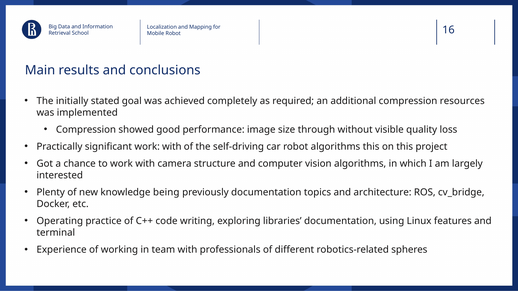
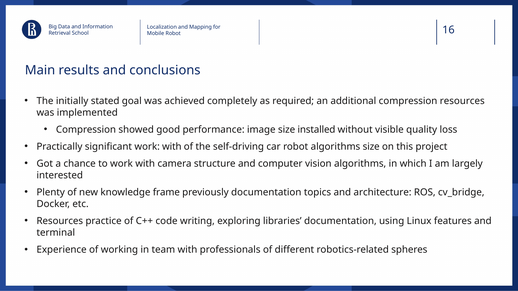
through: through -> installed (316, 130)
algorithms this: this -> size (371, 147)
being: being -> frame (166, 193)
Operating: Operating -> Resources (60, 221)
